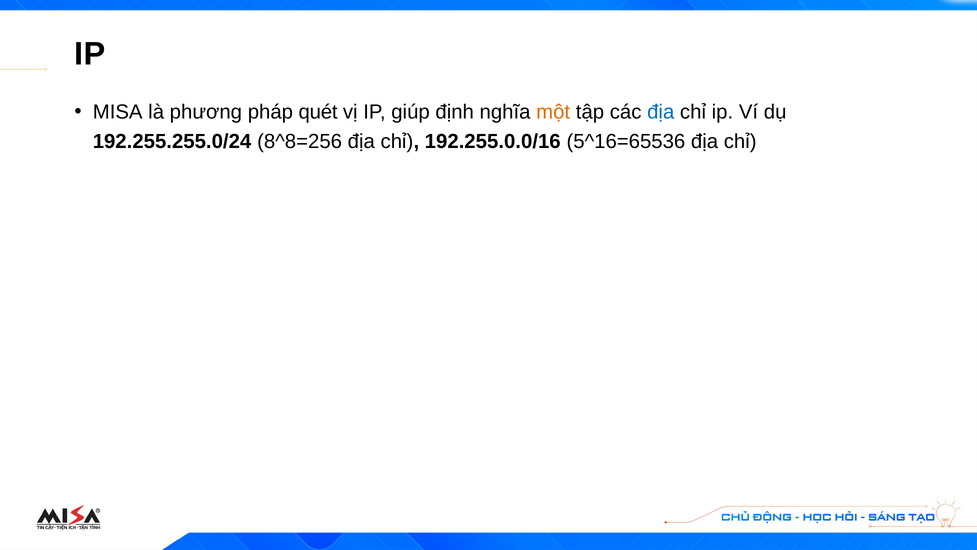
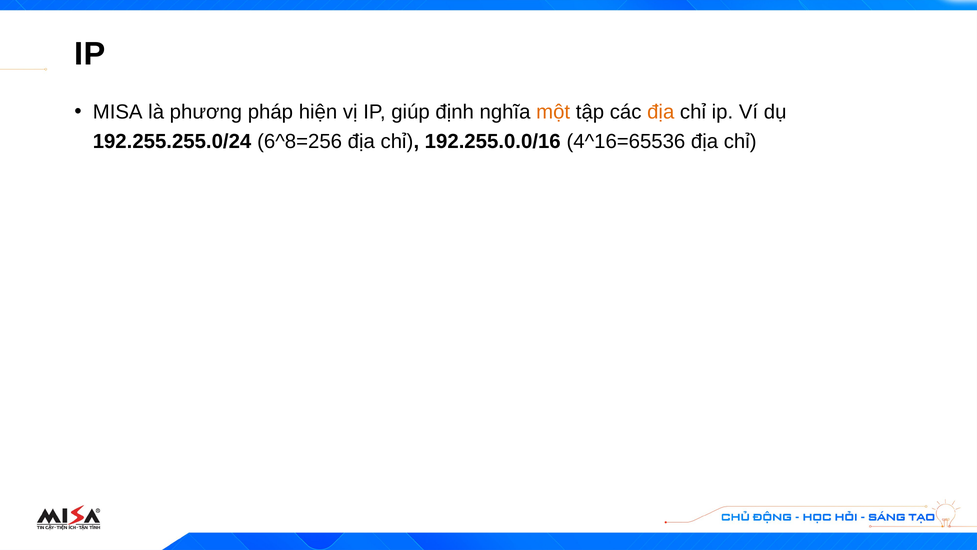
quét: quét -> hiện (318, 112)
địa colour: blue -> orange (661, 112)
8^8=256: 8^8=256 -> 6^8=256 (300, 141)
5^16=65536: 5^16=65536 -> 4^16=65536 (626, 141)
